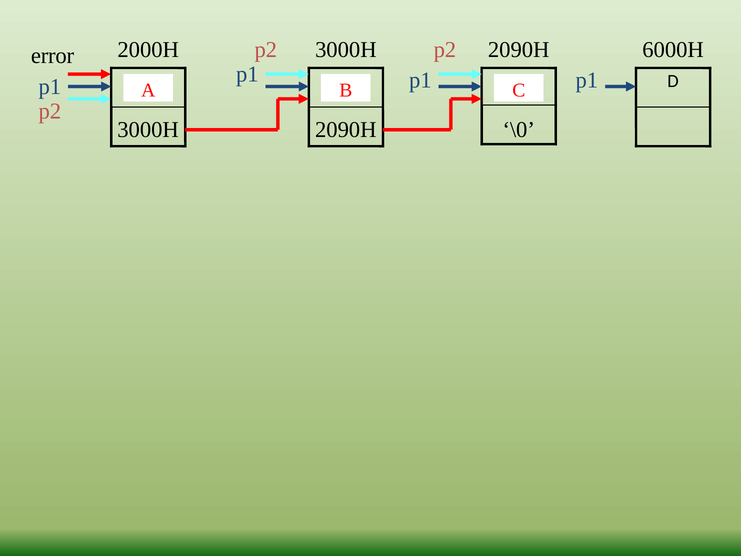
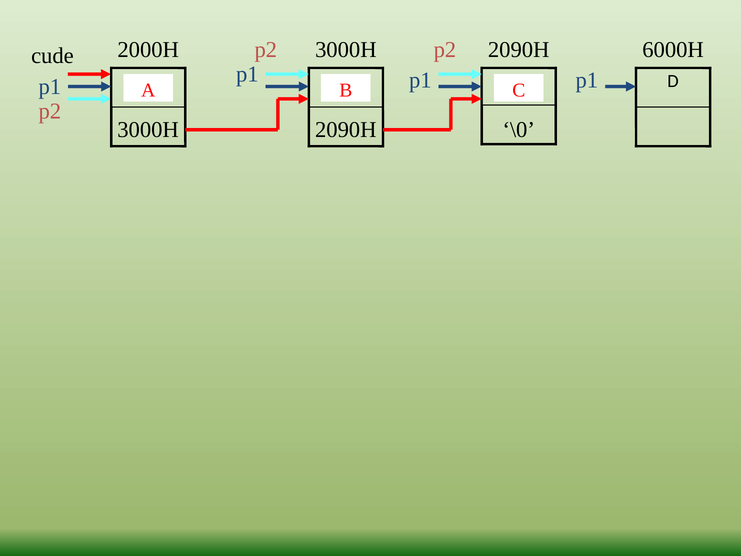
error: error -> cude (52, 56)
